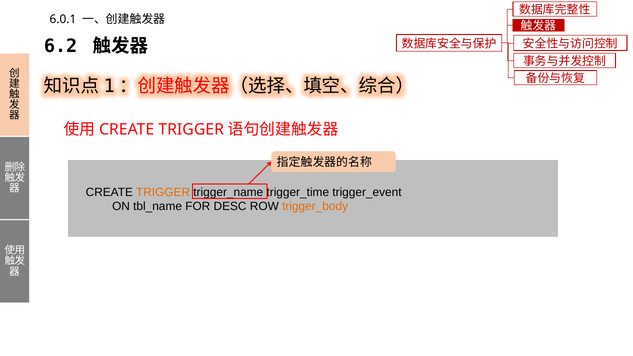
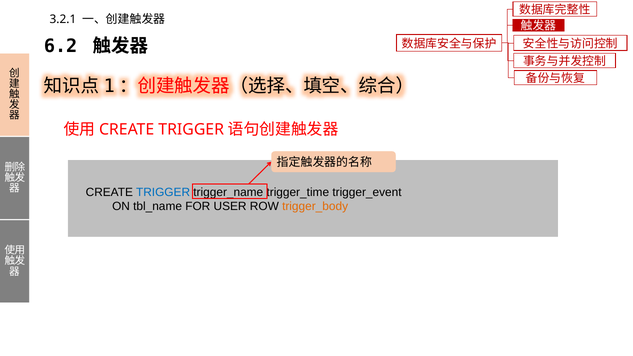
6.0.1: 6.0.1 -> 3.2.1 (63, 19)
TRIGGER colour: orange -> blue (163, 192)
DESC: DESC -> USER (230, 206)
